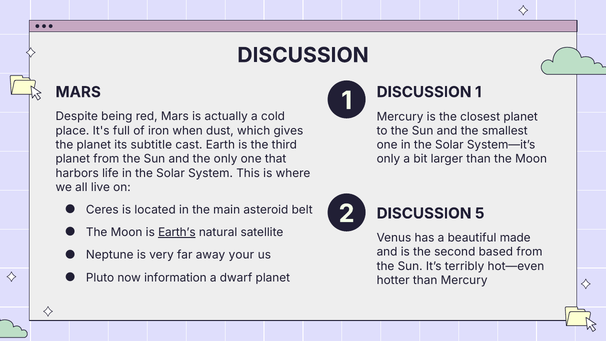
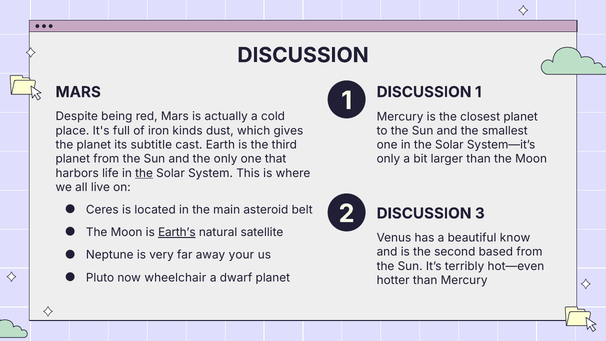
when: when -> kinds (188, 131)
the underline: none -> present (144, 173)
5: 5 -> 3 (480, 213)
made: made -> know (515, 238)
information: information -> wheelchair (175, 278)
